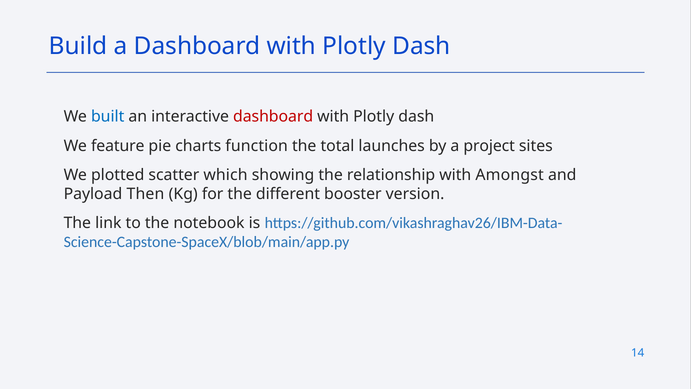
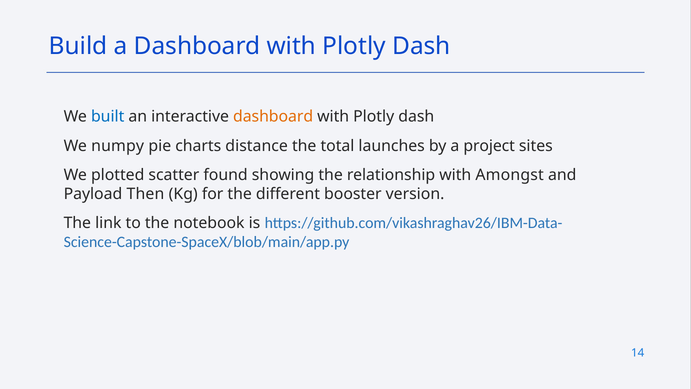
dashboard colour: red -> orange (273, 117)
feature: feature -> numpy (118, 146)
function: function -> distance (257, 146)
which: which -> found (226, 175)
